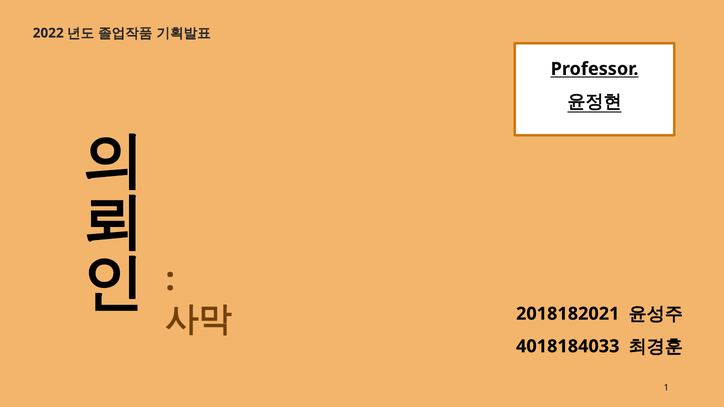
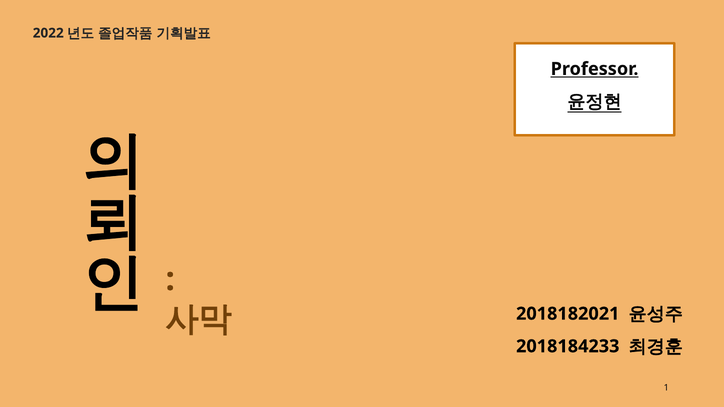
4018184033: 4018184033 -> 2018184233 (568, 347)
